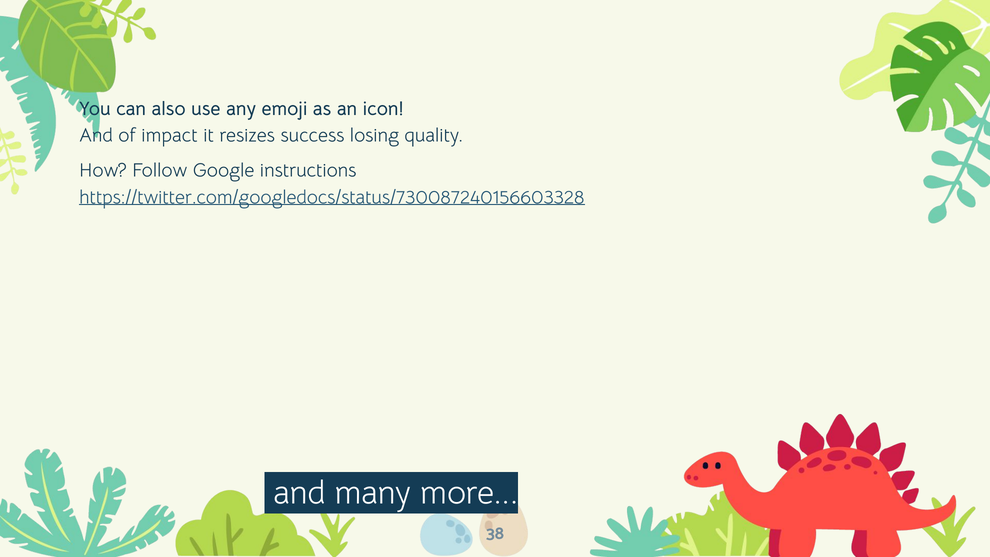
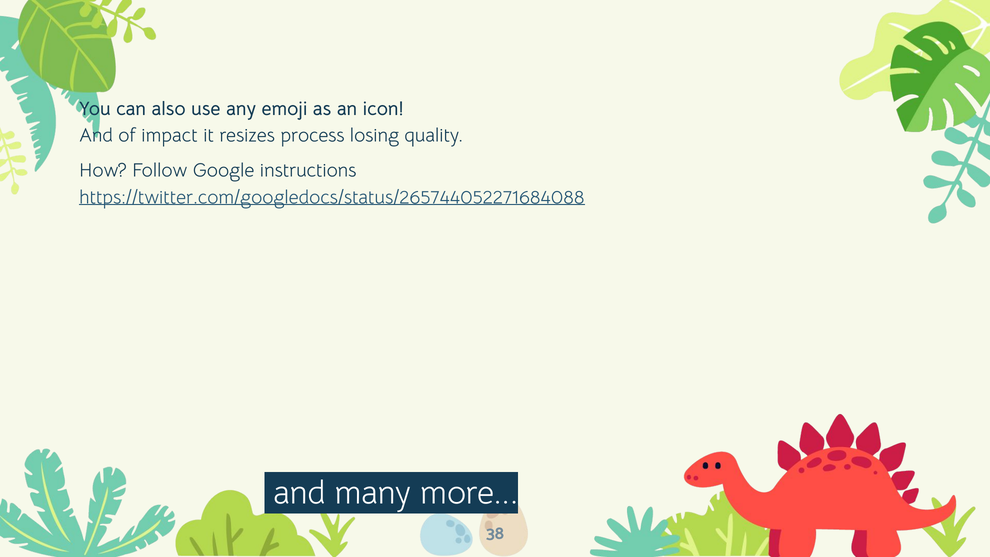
success: success -> process (313, 136)
https://twitter.com/googledocs/status/730087240156603328: https://twitter.com/googledocs/status/730087240156603328 -> https://twitter.com/googledocs/status/265744052271684088 (332, 197)
